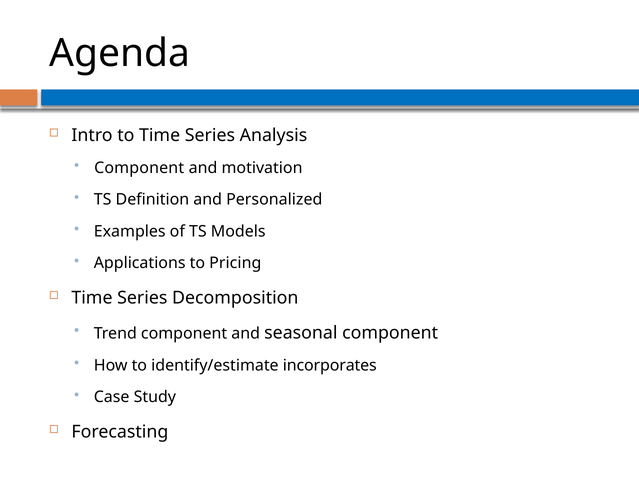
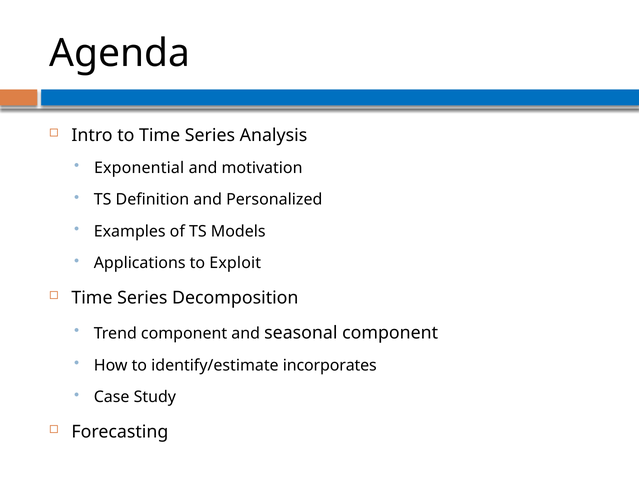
Component: Component -> Exponential (139, 168)
Pricing: Pricing -> Exploit (235, 263)
